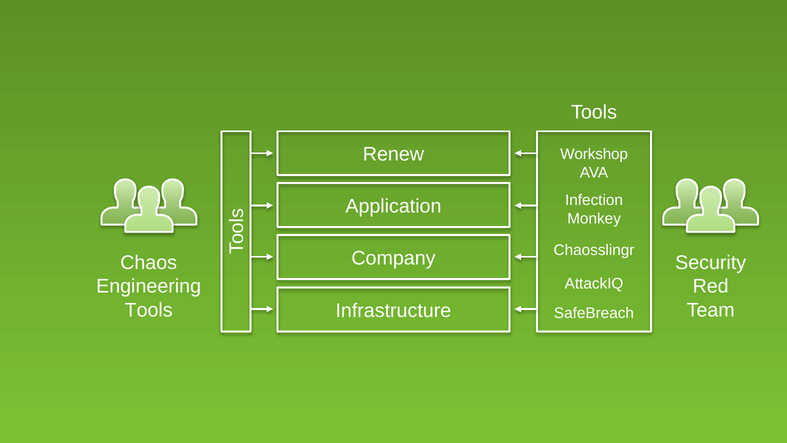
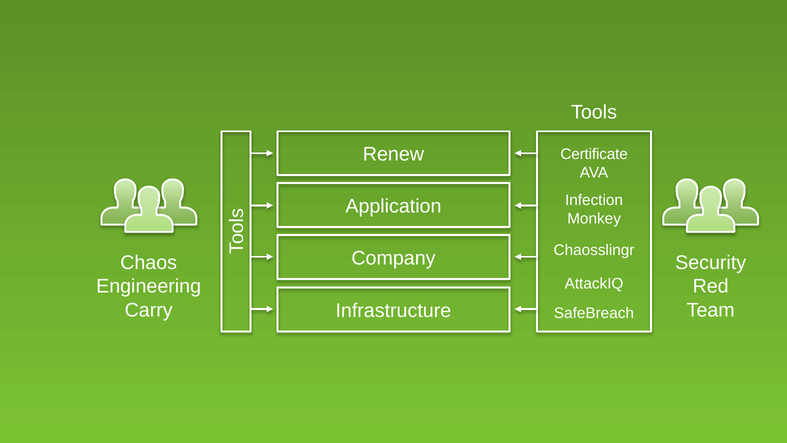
Workshop: Workshop -> Certificate (594, 154)
Tools: Tools -> Carry (149, 310)
